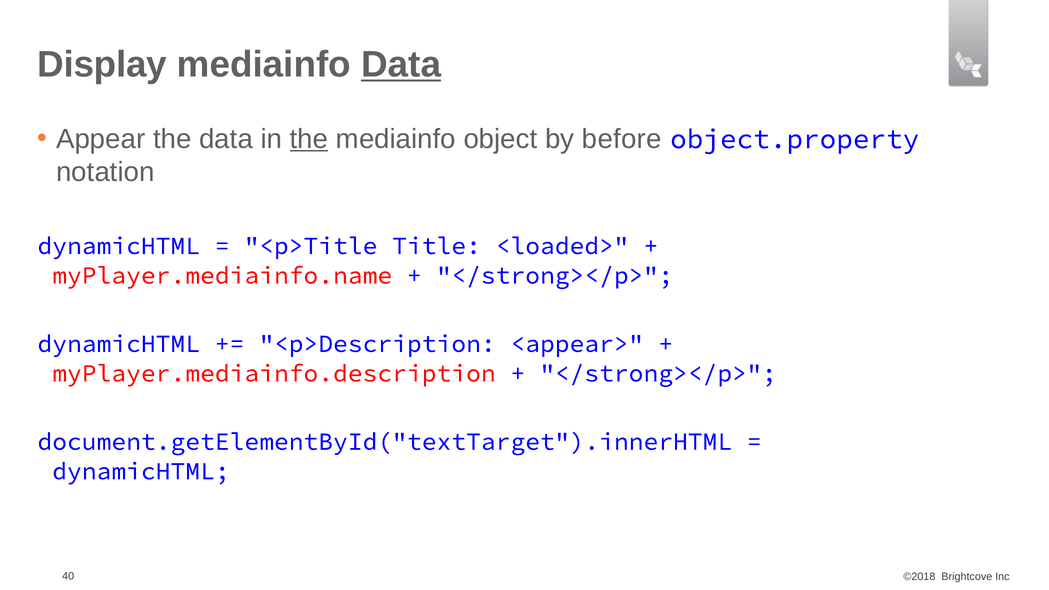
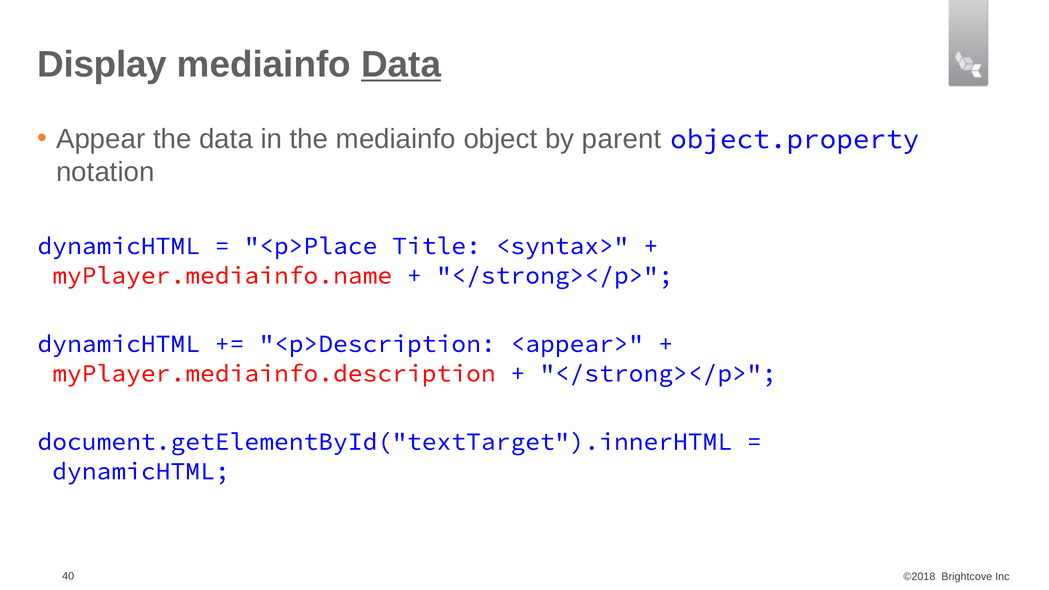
the underline: present -> none (309, 139)
before: before -> parent (622, 139)
<p>Title: <p>Title -> <p>Place (311, 246)
<loaded>: <loaded> -> <syntax> (562, 246)
